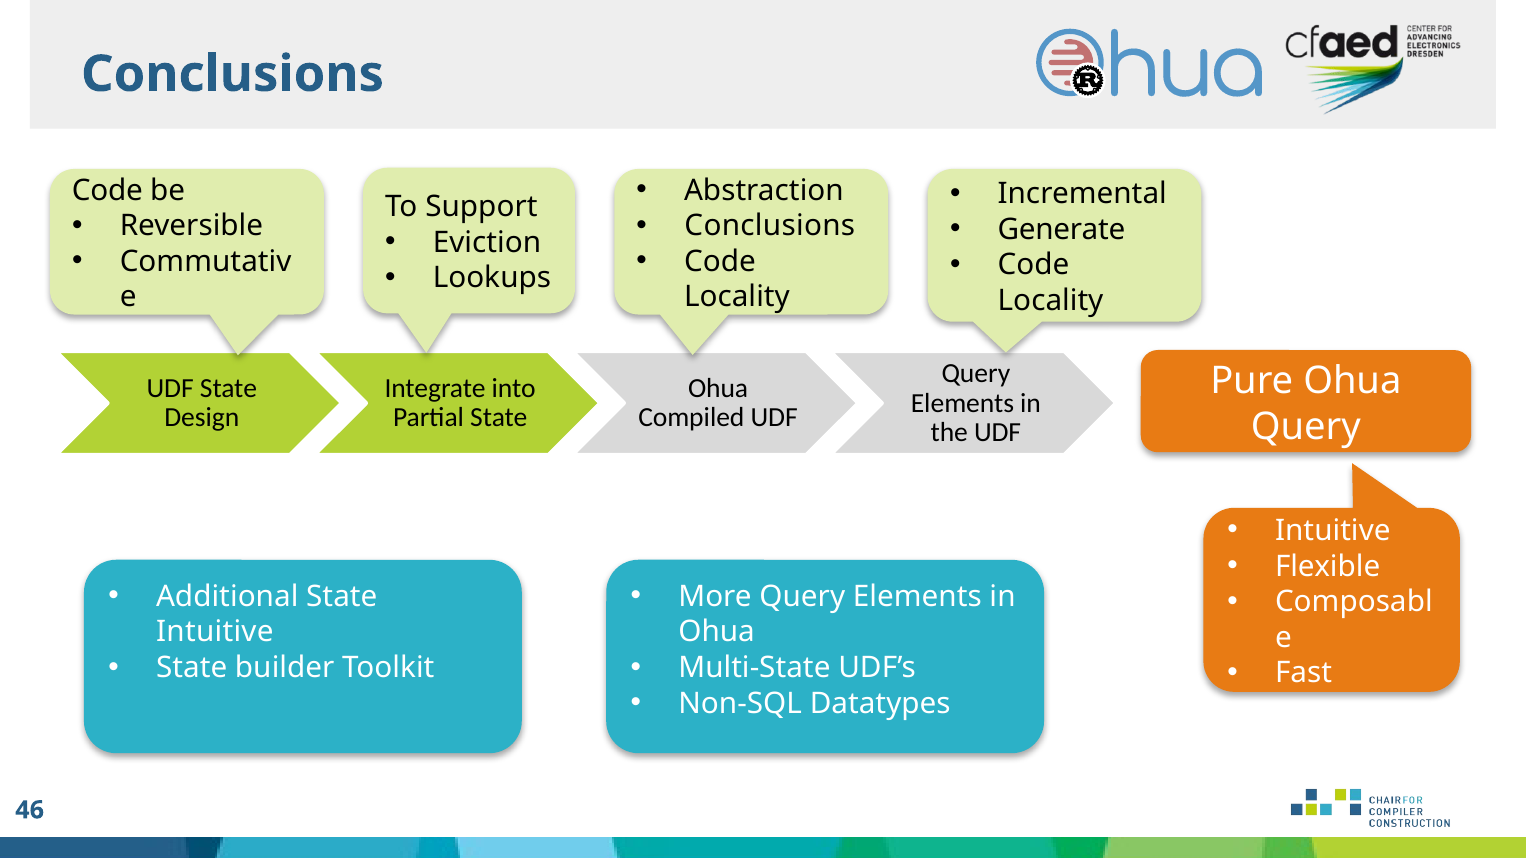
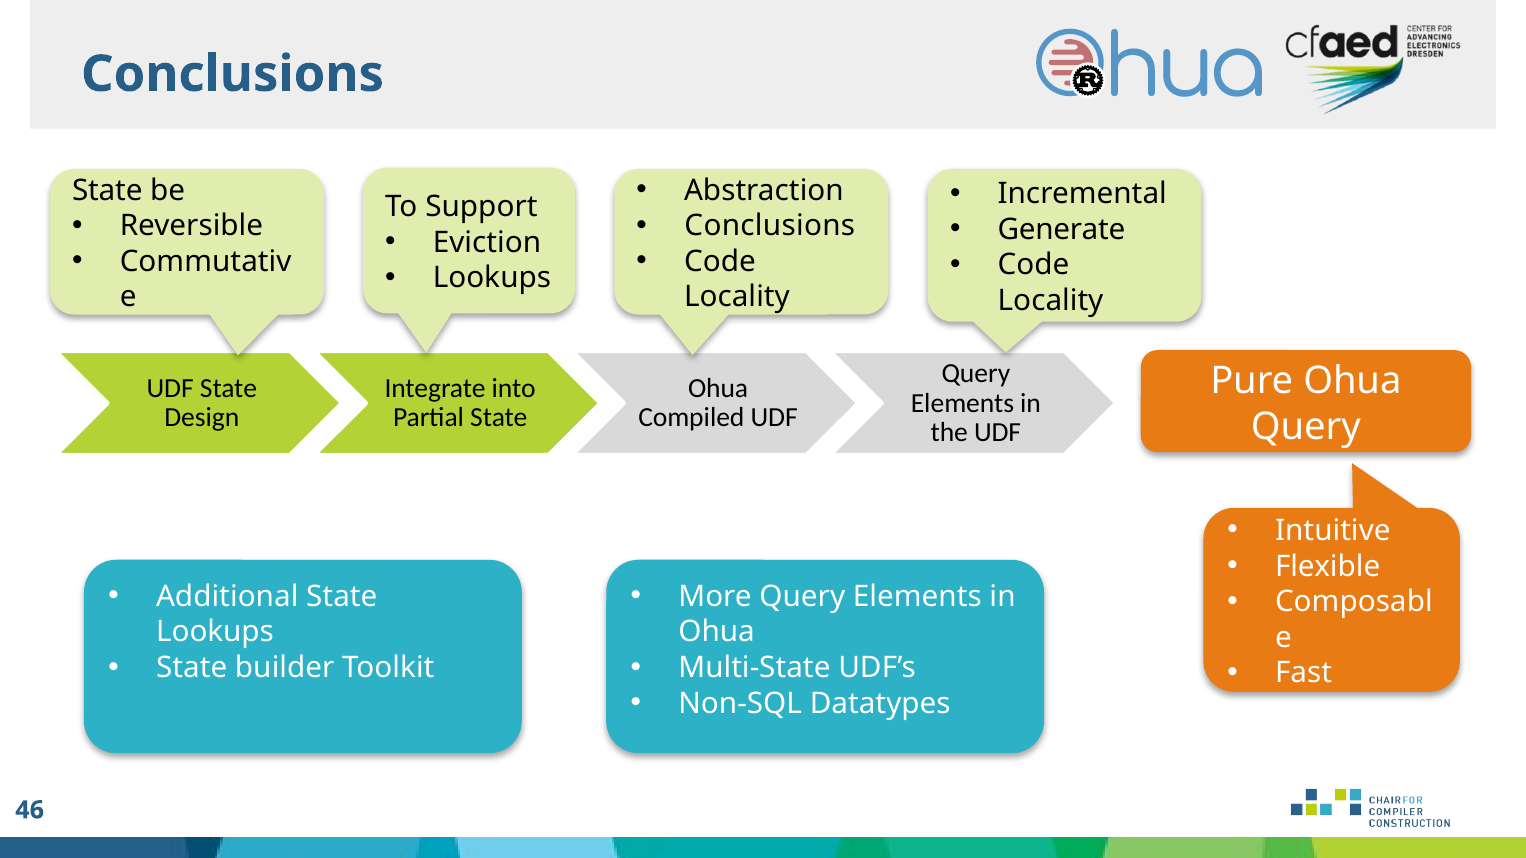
Code: Code -> State (107, 190)
Intuitive: Intuitive -> Lookups (215, 633)
